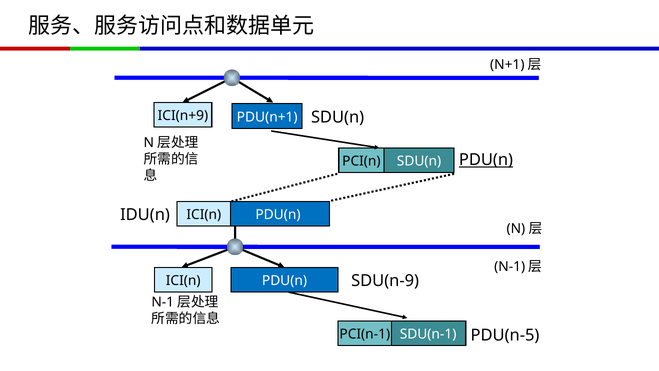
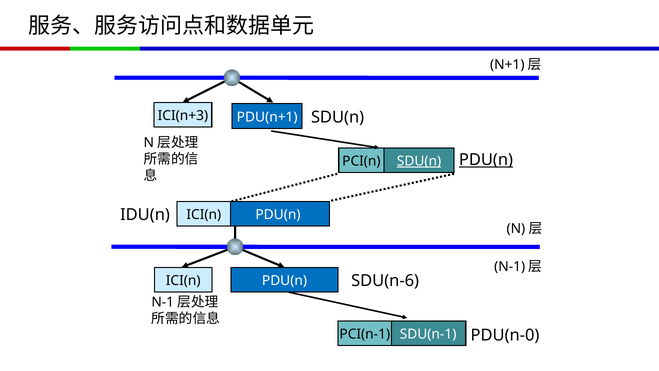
ICI(n+9: ICI(n+9 -> ICI(n+3 (183, 116)
SDU(n underline: none -> present (419, 161)
SDU(n-9: SDU(n-9 -> SDU(n-6 (385, 281)
PDU(n-5: PDU(n-5 -> PDU(n-0 (505, 335)
